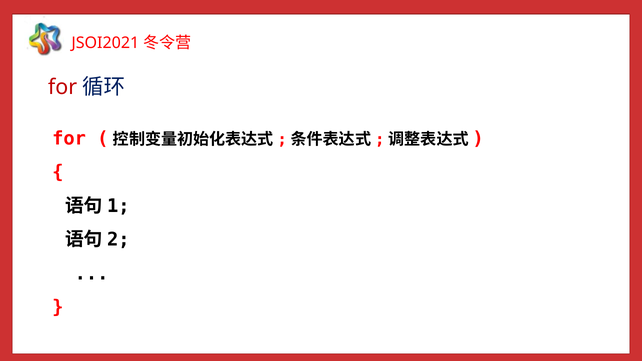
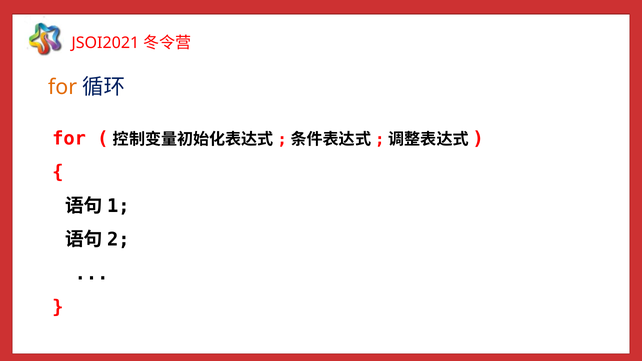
for colour: red -> orange (63, 87)
